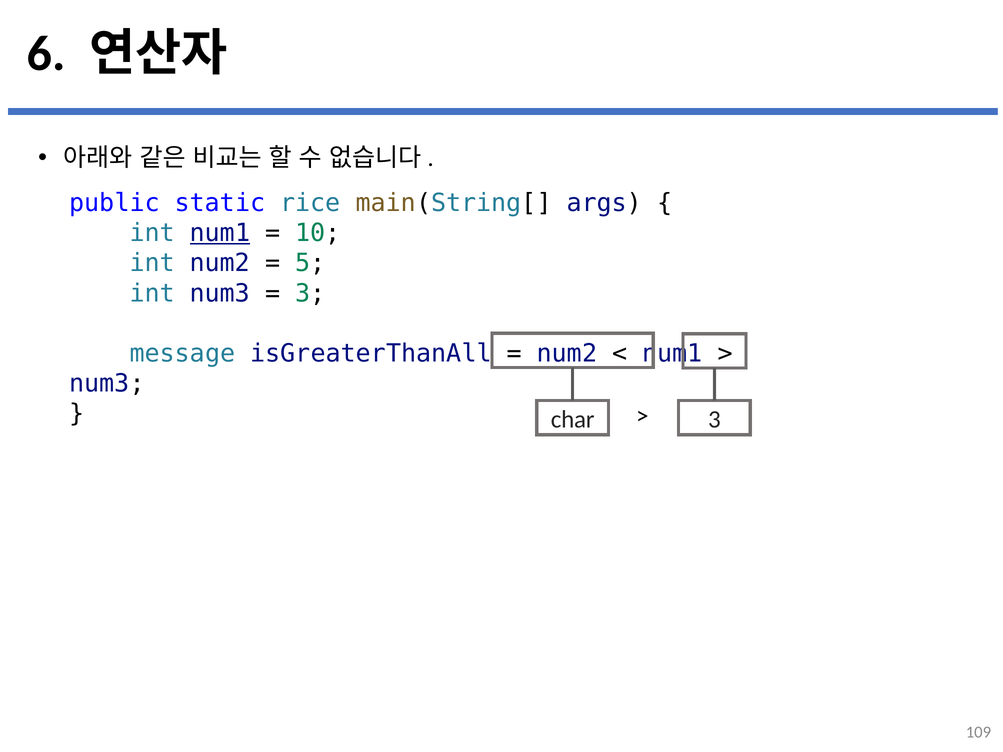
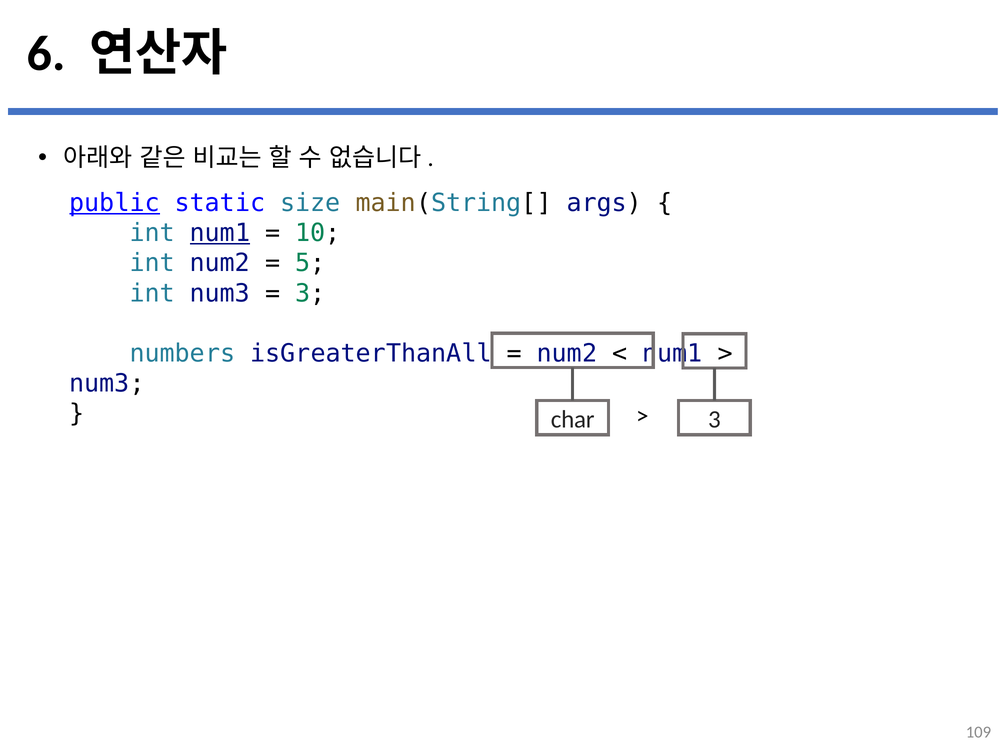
public underline: none -> present (115, 203)
rice: rice -> size (310, 203)
message: message -> numbers (182, 354)
